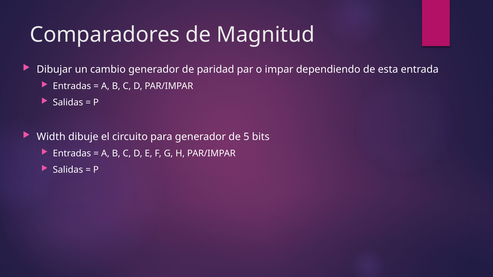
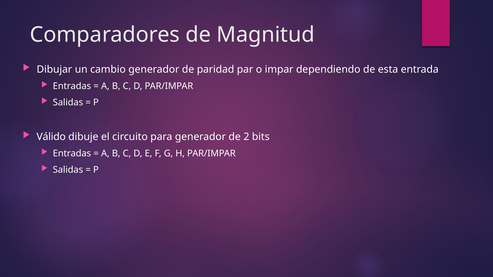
Width: Width -> Válido (51, 137)
5: 5 -> 2 (246, 137)
